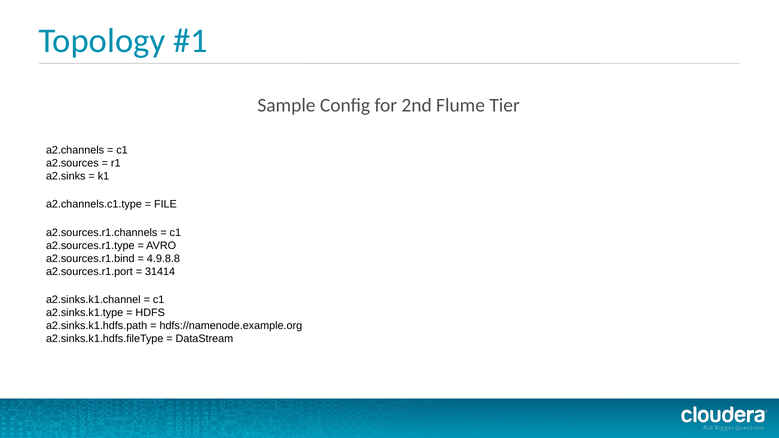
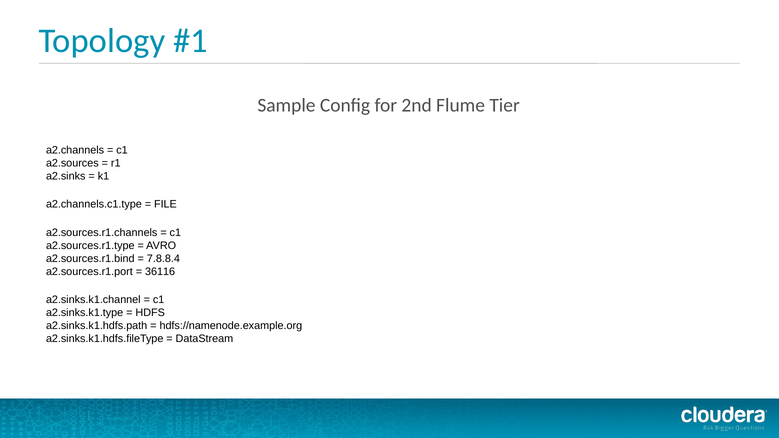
4.9.8.8: 4.9.8.8 -> 7.8.8.4 (163, 259)
31414: 31414 -> 36116 (160, 272)
